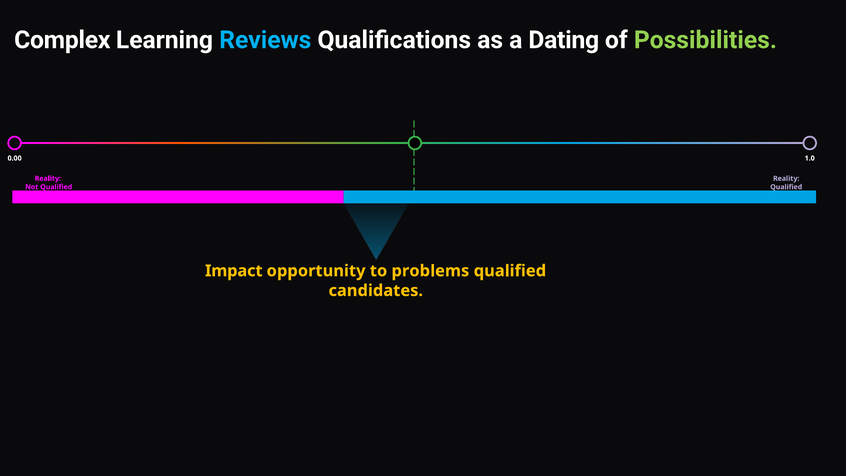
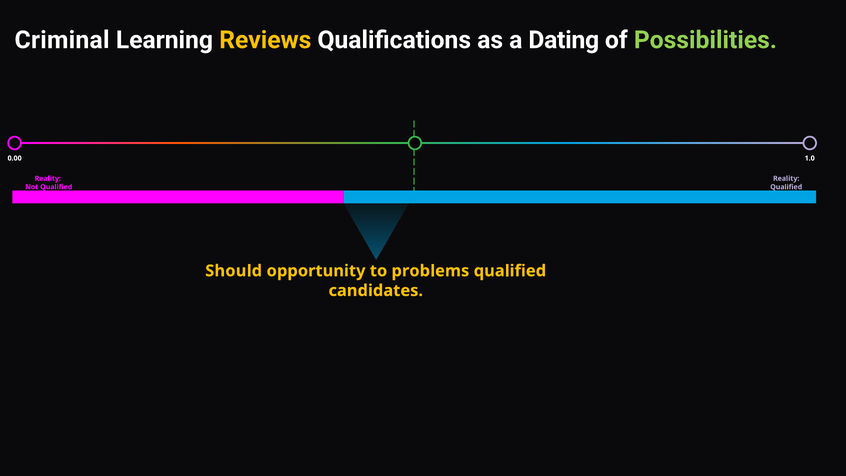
Complex: Complex -> Criminal (62, 40)
Reviews colour: light blue -> yellow (265, 40)
Impact: Impact -> Should (234, 271)
